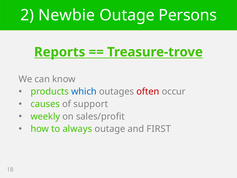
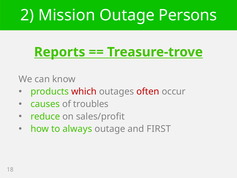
Newbie: Newbie -> Mission (67, 15)
which colour: blue -> red (84, 91)
support: support -> troubles (91, 104)
weekly: weekly -> reduce (45, 116)
